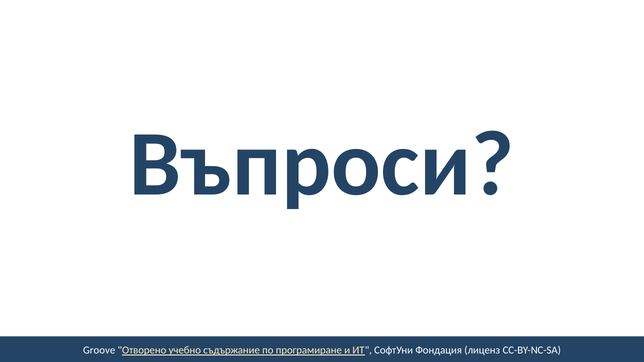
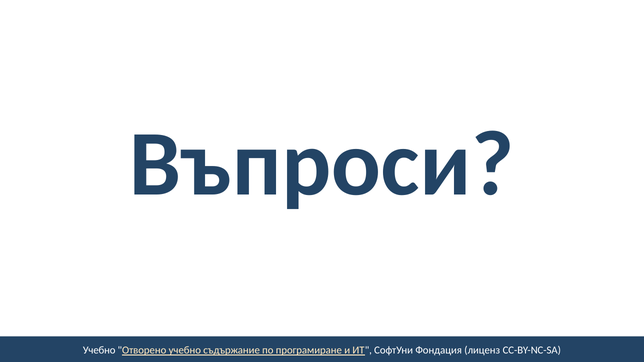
Groove: Groove -> Учебно (99, 351)
